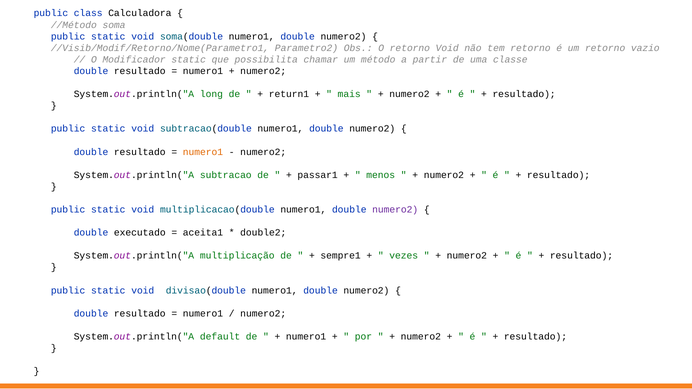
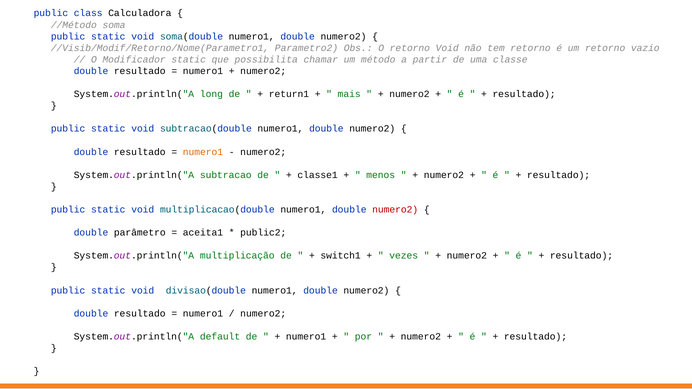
passar1: passar1 -> classe1 (318, 175)
numero2 colour: purple -> red (395, 210)
executado: executado -> parâmetro (140, 233)
double2: double2 -> public2 (263, 233)
sempre1: sempre1 -> switch1 (341, 256)
